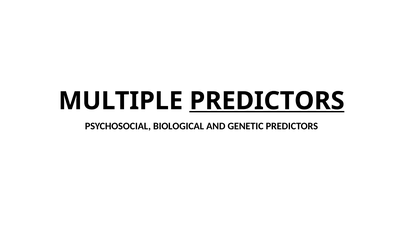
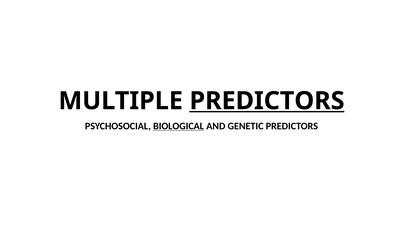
BIOLOGICAL underline: none -> present (179, 126)
